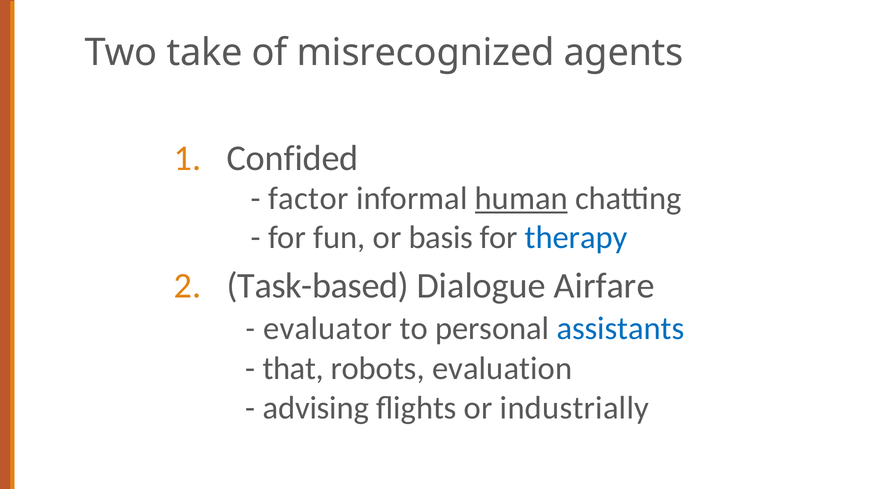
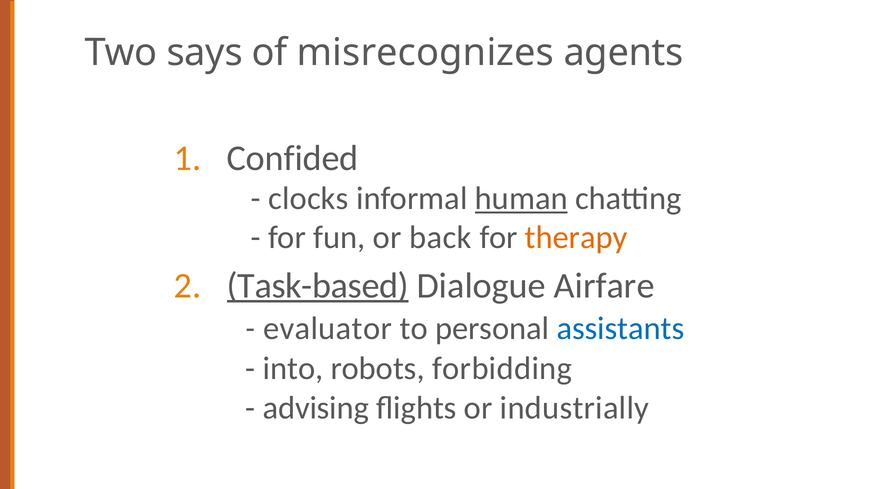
take: take -> says (205, 52)
misrecognized: misrecognized -> misrecognizes (425, 52)
factor: factor -> clocks (308, 198)
basis: basis -> back (440, 238)
therapy colour: blue -> orange (576, 238)
Task-based underline: none -> present (318, 286)
that: that -> into (293, 369)
evaluation: evaluation -> forbidding (502, 369)
